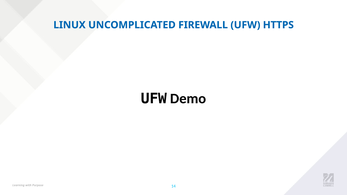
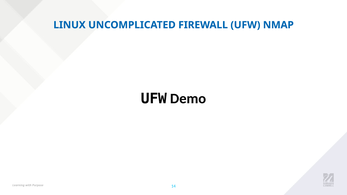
HTTPS: HTTPS -> NMAP (278, 25)
